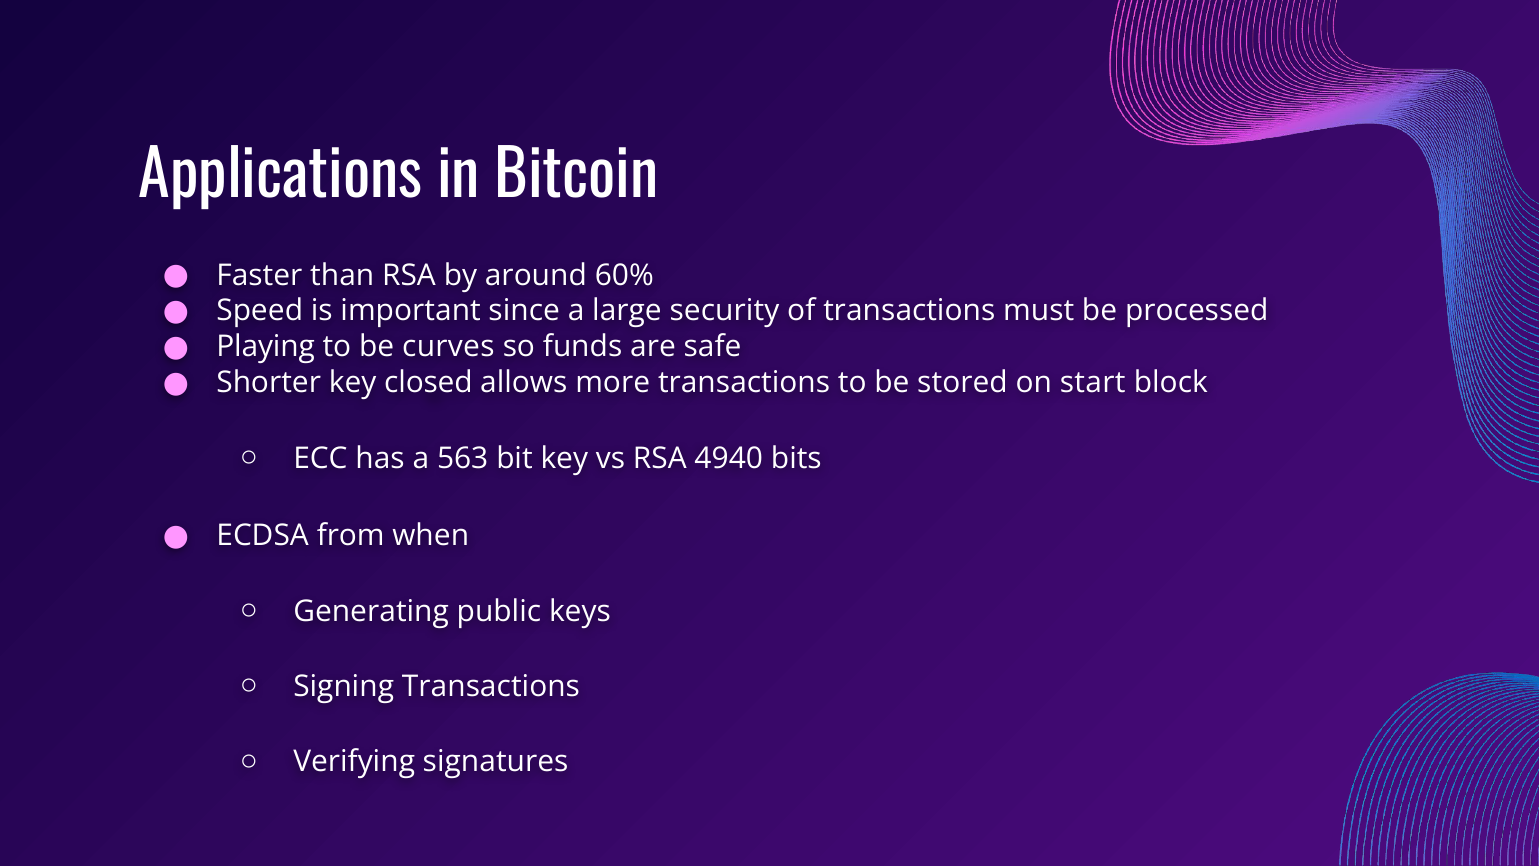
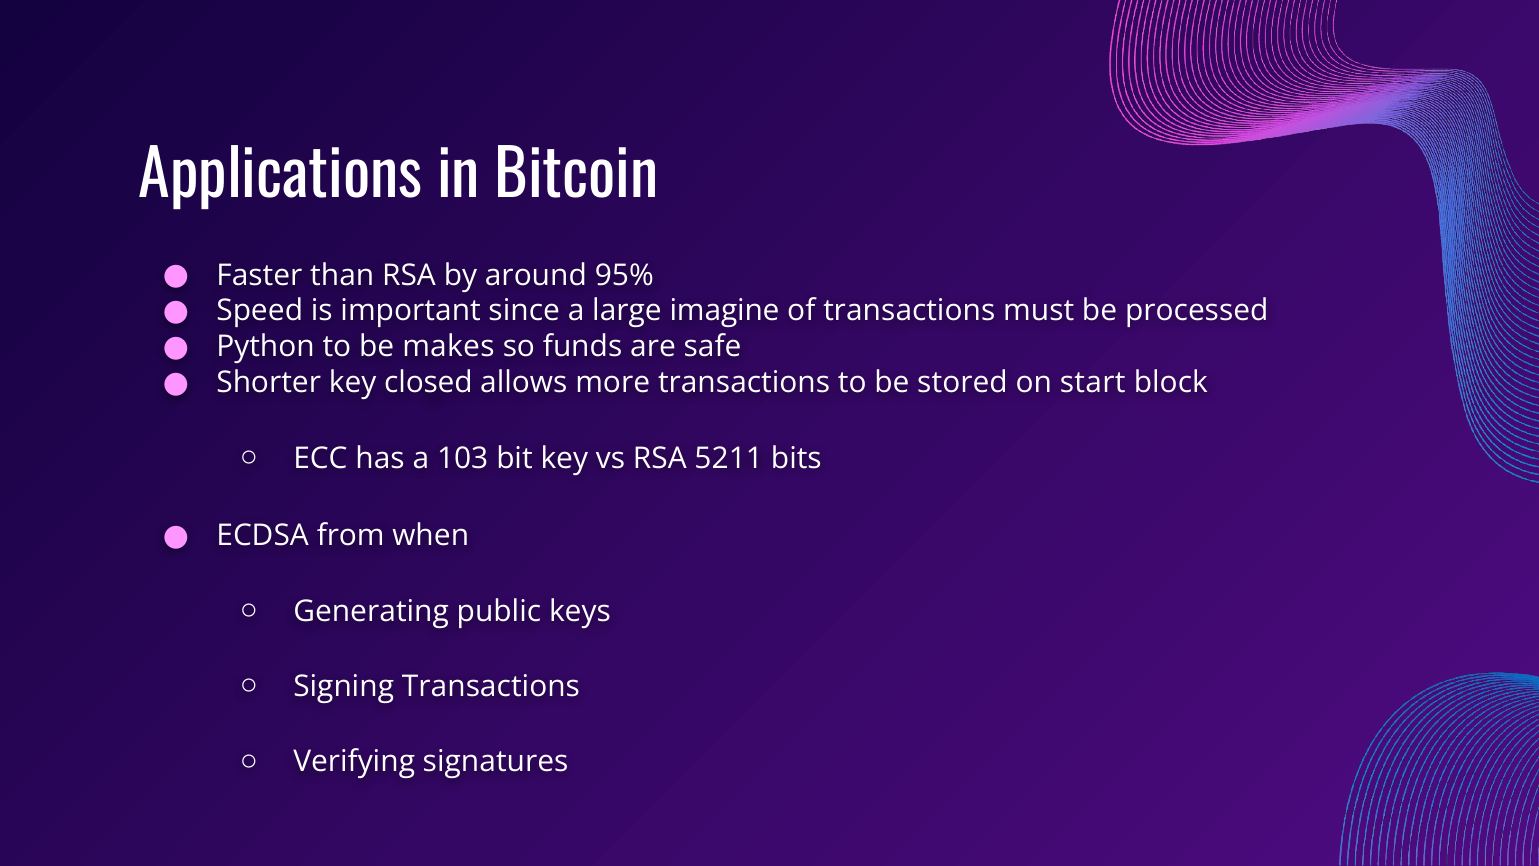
60%: 60% -> 95% (624, 275)
security: security -> imagine (725, 311)
Playing: Playing -> Python (266, 347)
curves: curves -> makes (448, 347)
563: 563 -> 103 (463, 458)
4940: 4940 -> 5211 (729, 458)
